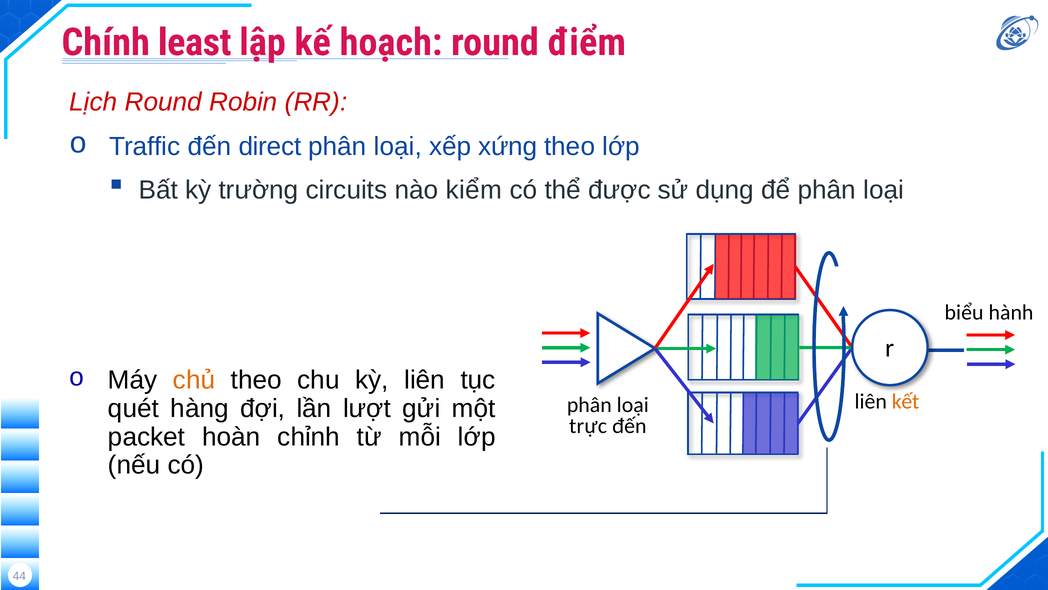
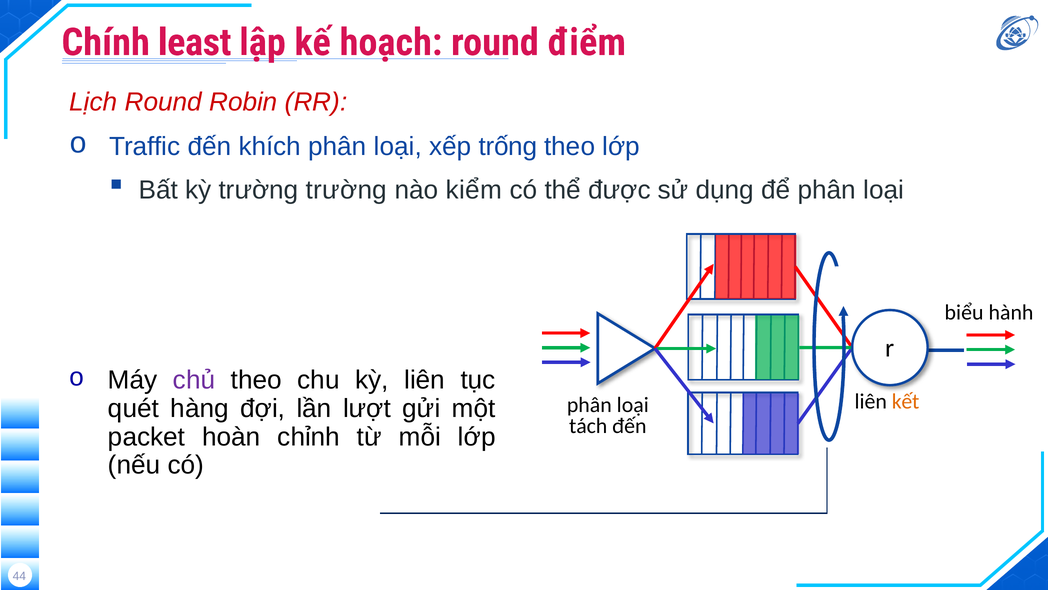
direct: direct -> khích (270, 146)
xứng: xứng -> trống (508, 146)
trường circuits: circuits -> trường (346, 190)
chủ colour: orange -> purple (194, 380)
trực: trực -> tách (588, 426)
